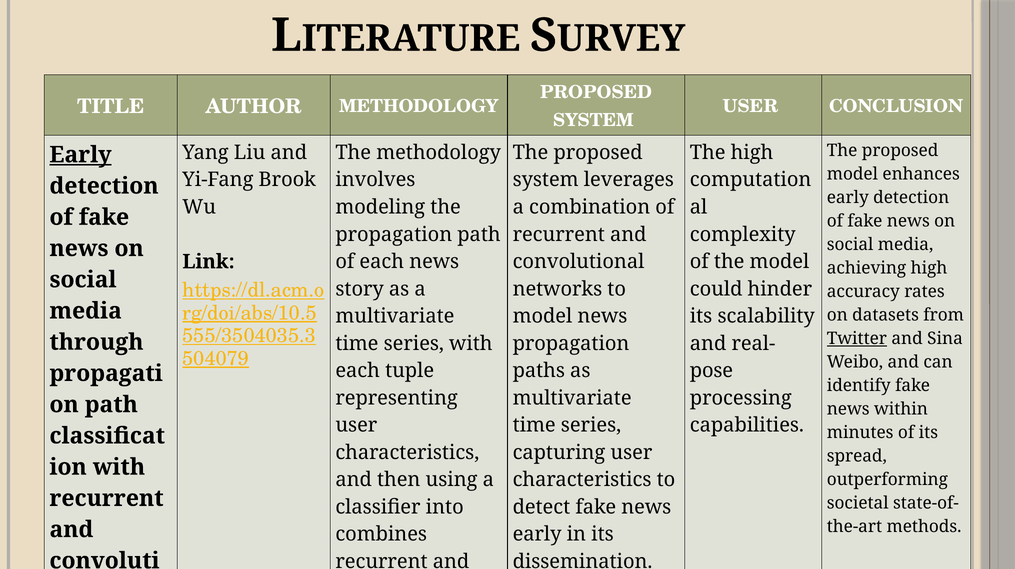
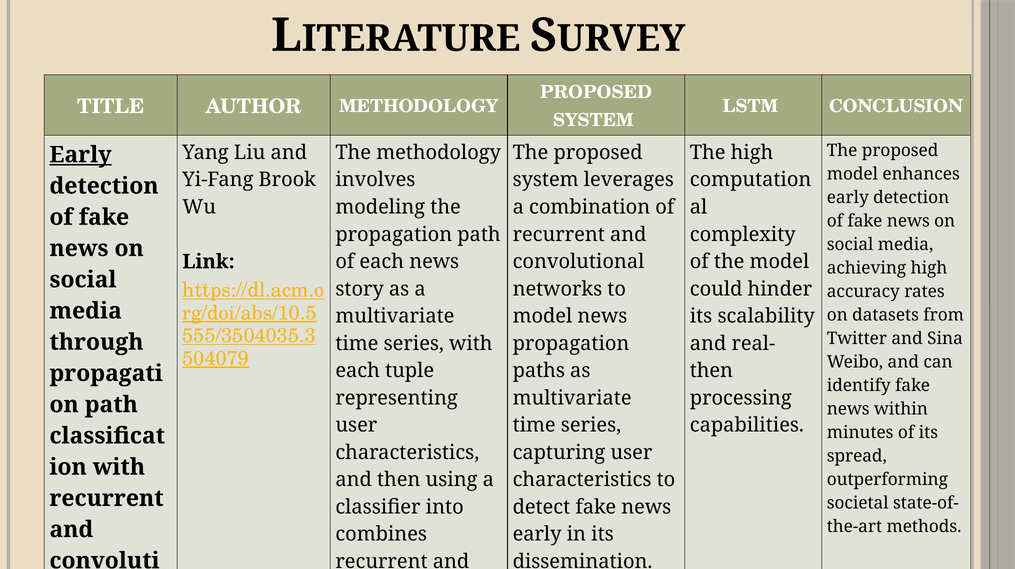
USER: USER -> LSTM (751, 106)
Twitter underline: present -> none (857, 338)
pose: pose -> then (711, 370)
